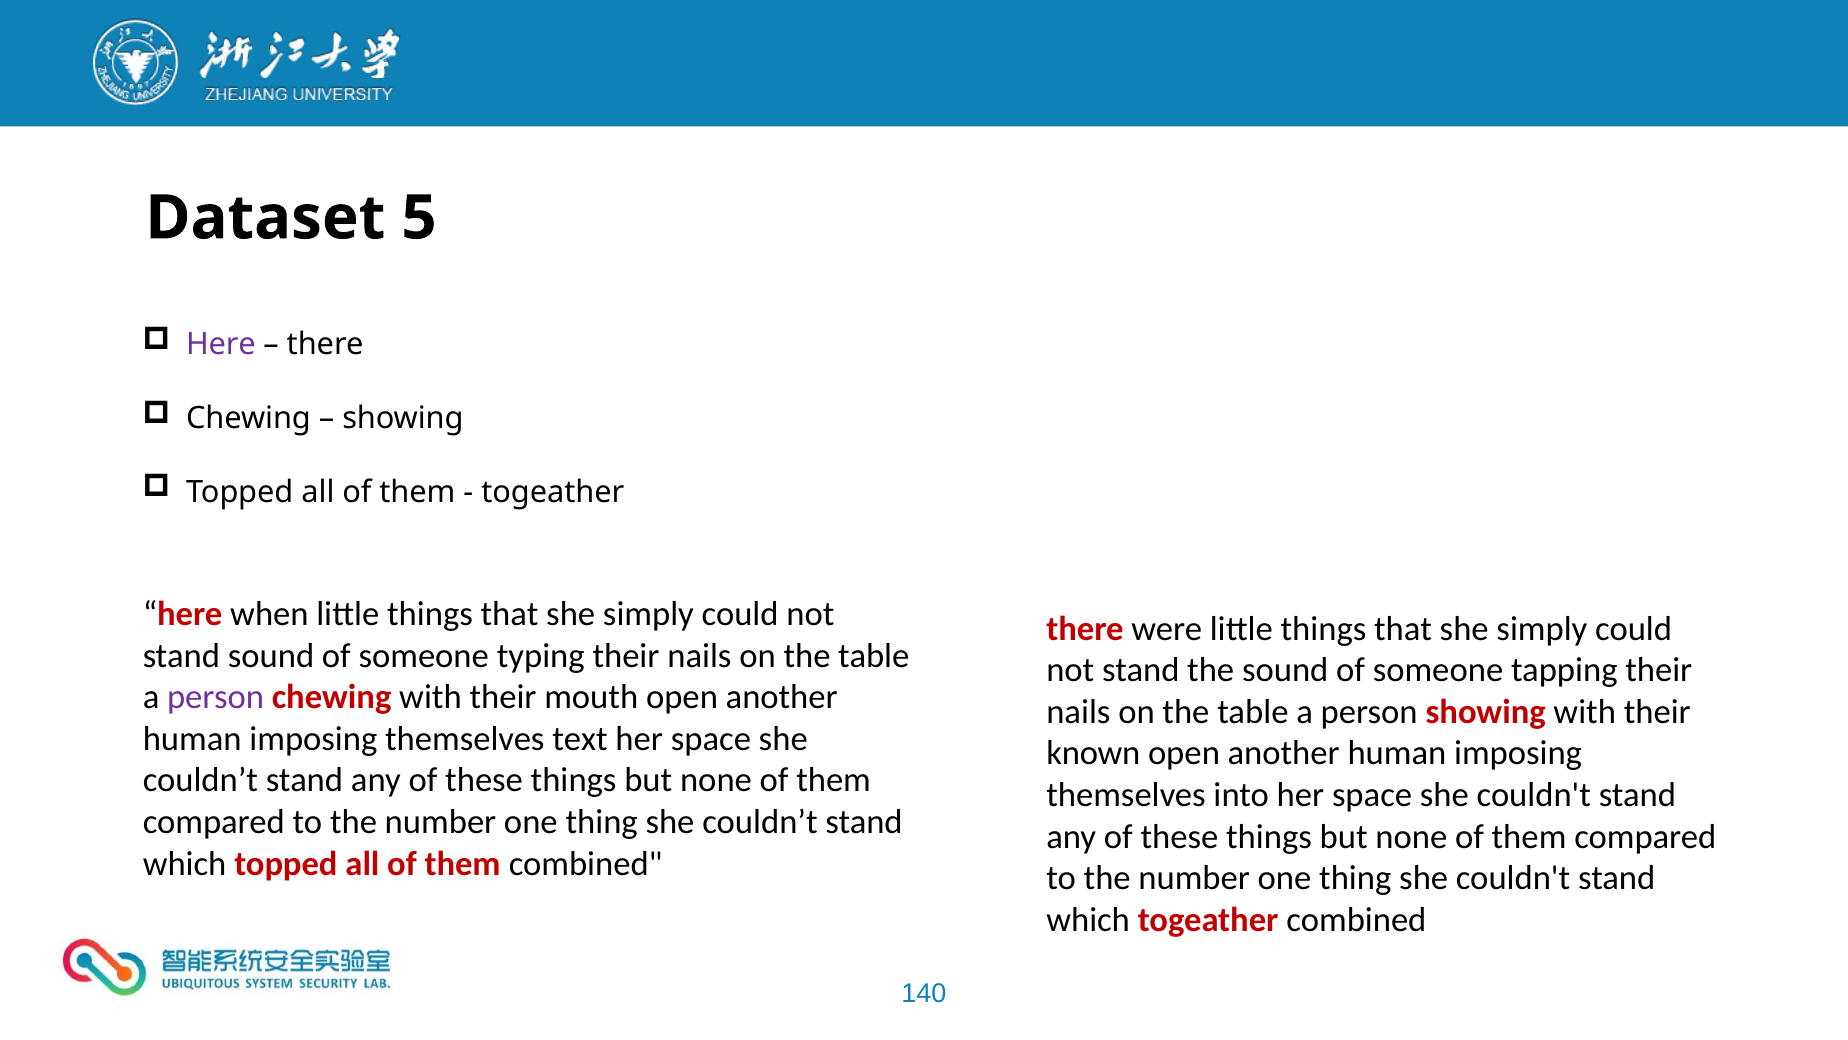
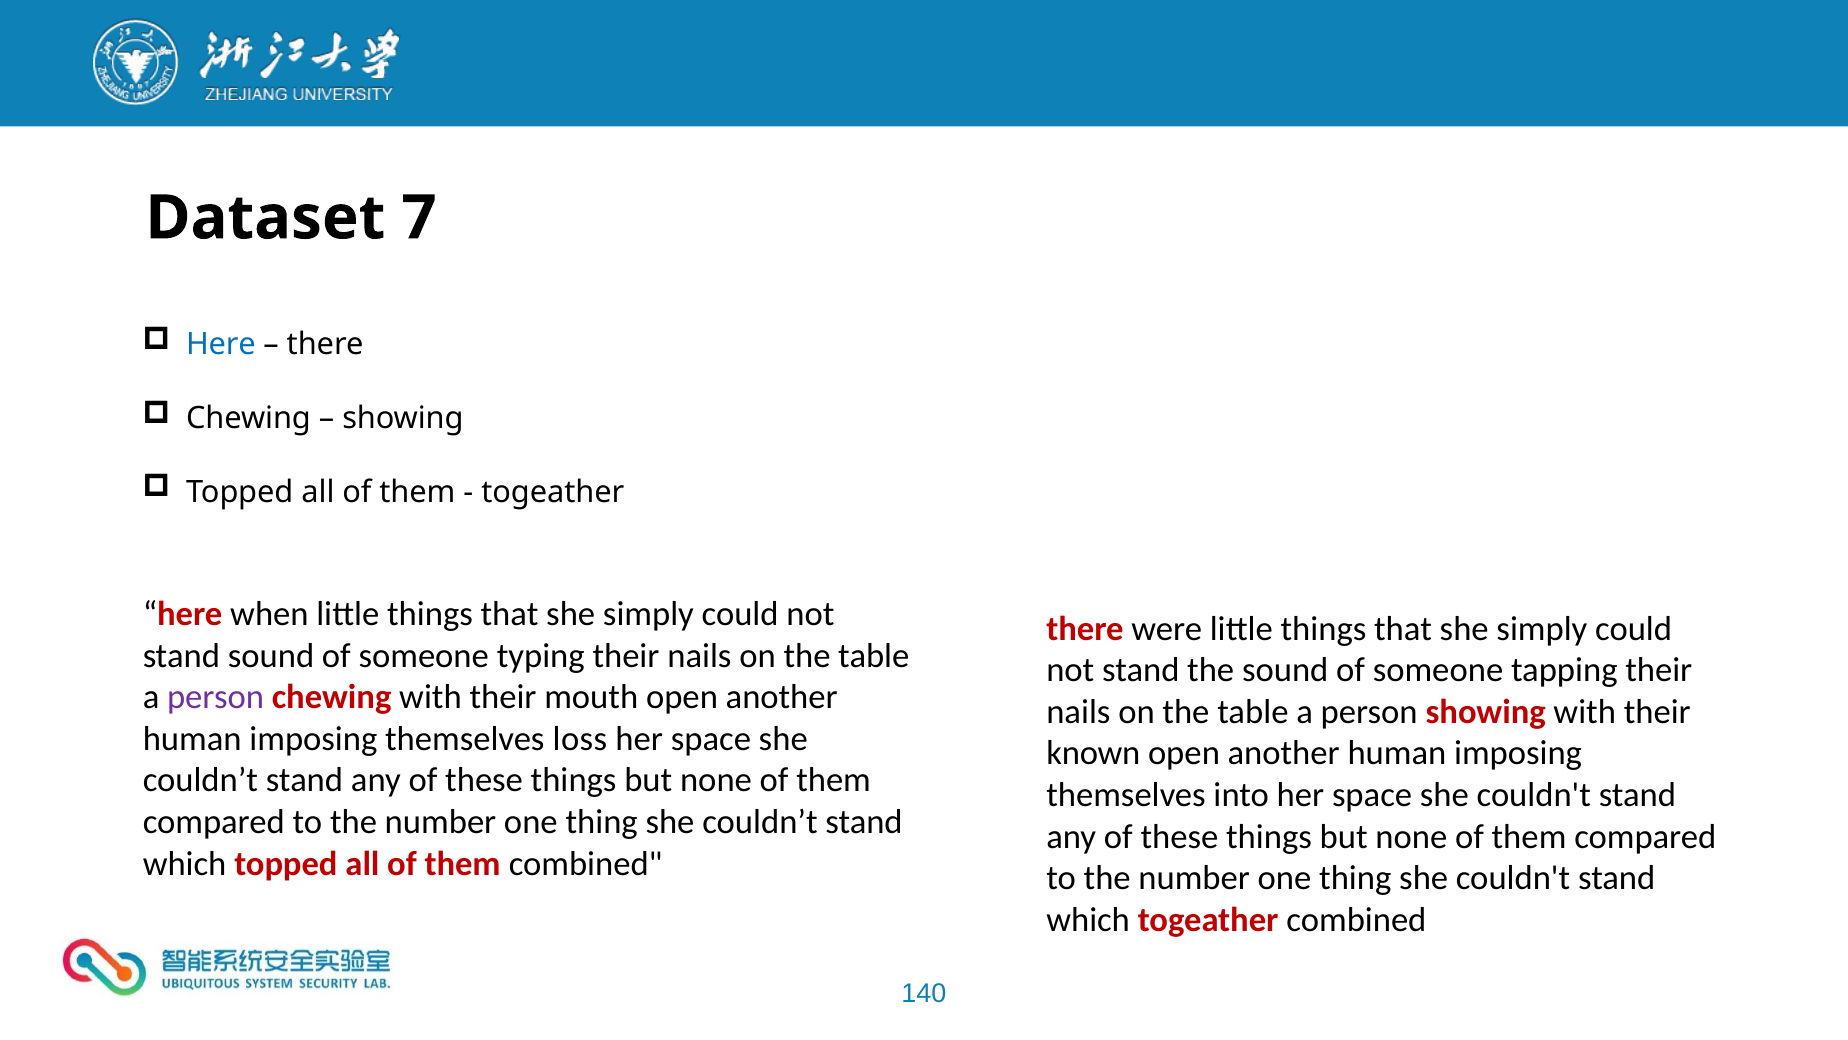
5: 5 -> 7 (419, 218)
Here colour: purple -> blue (221, 344)
text: text -> loss (580, 738)
